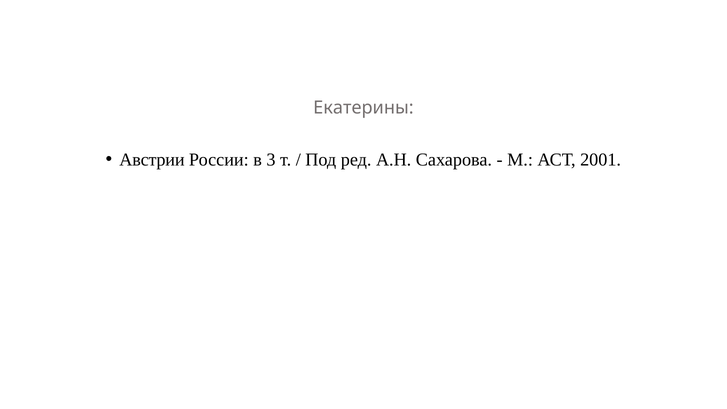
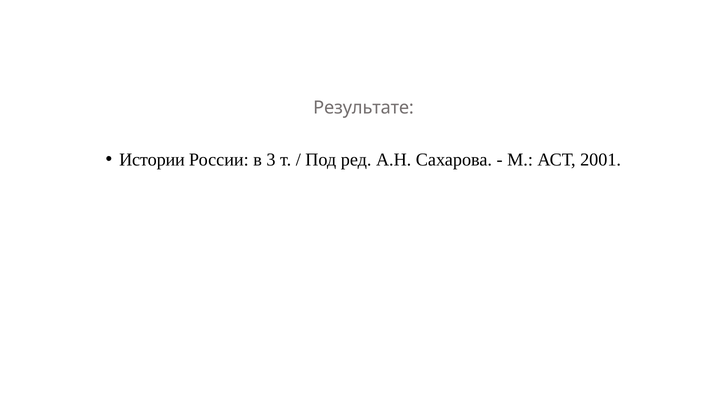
Екатерины: Екатерины -> Результате (364, 108)
Австрии: Австрии -> Истории (152, 160)
